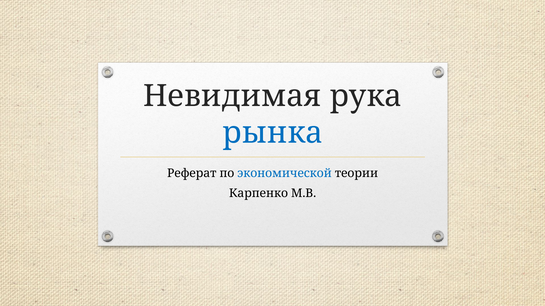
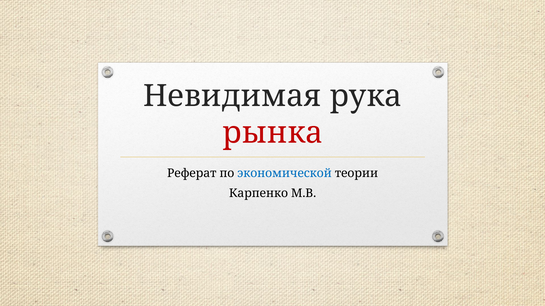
рынка colour: blue -> red (273, 133)
